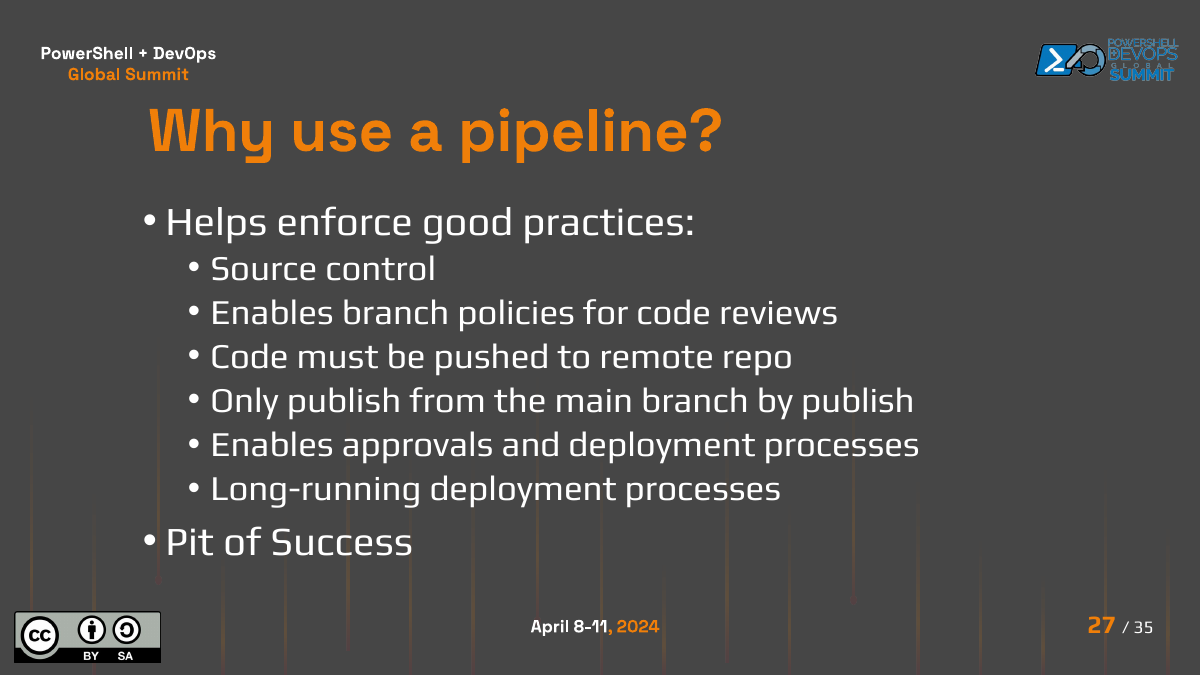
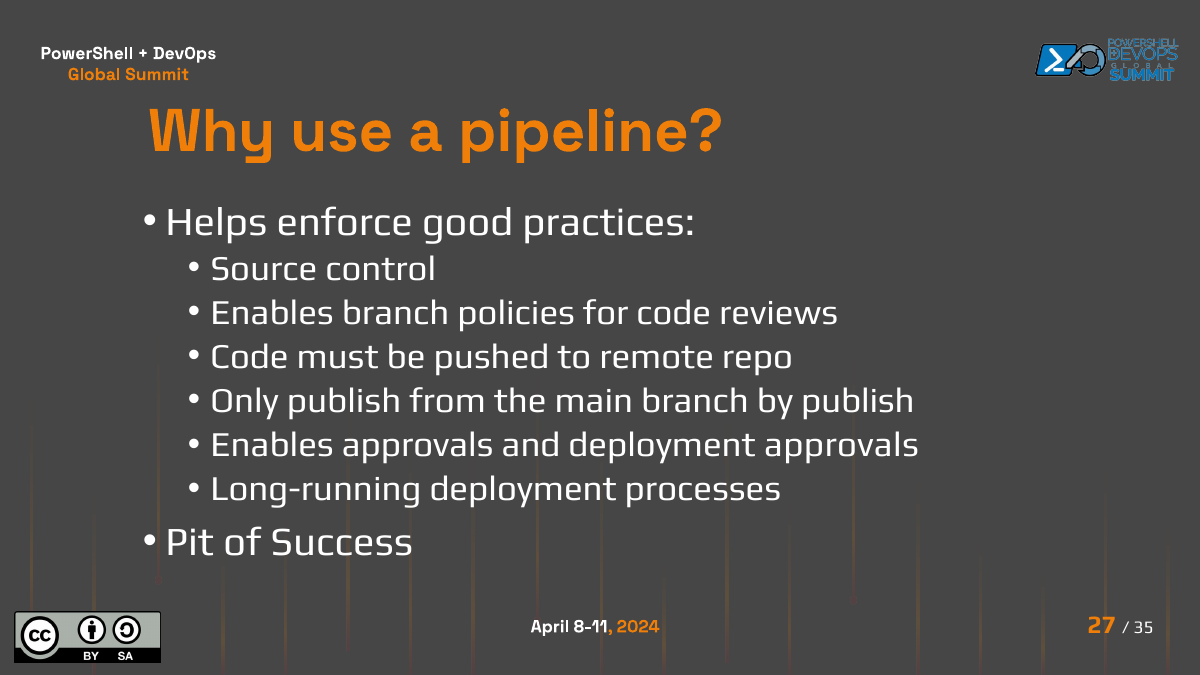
and deployment processes: processes -> approvals (842, 445)
